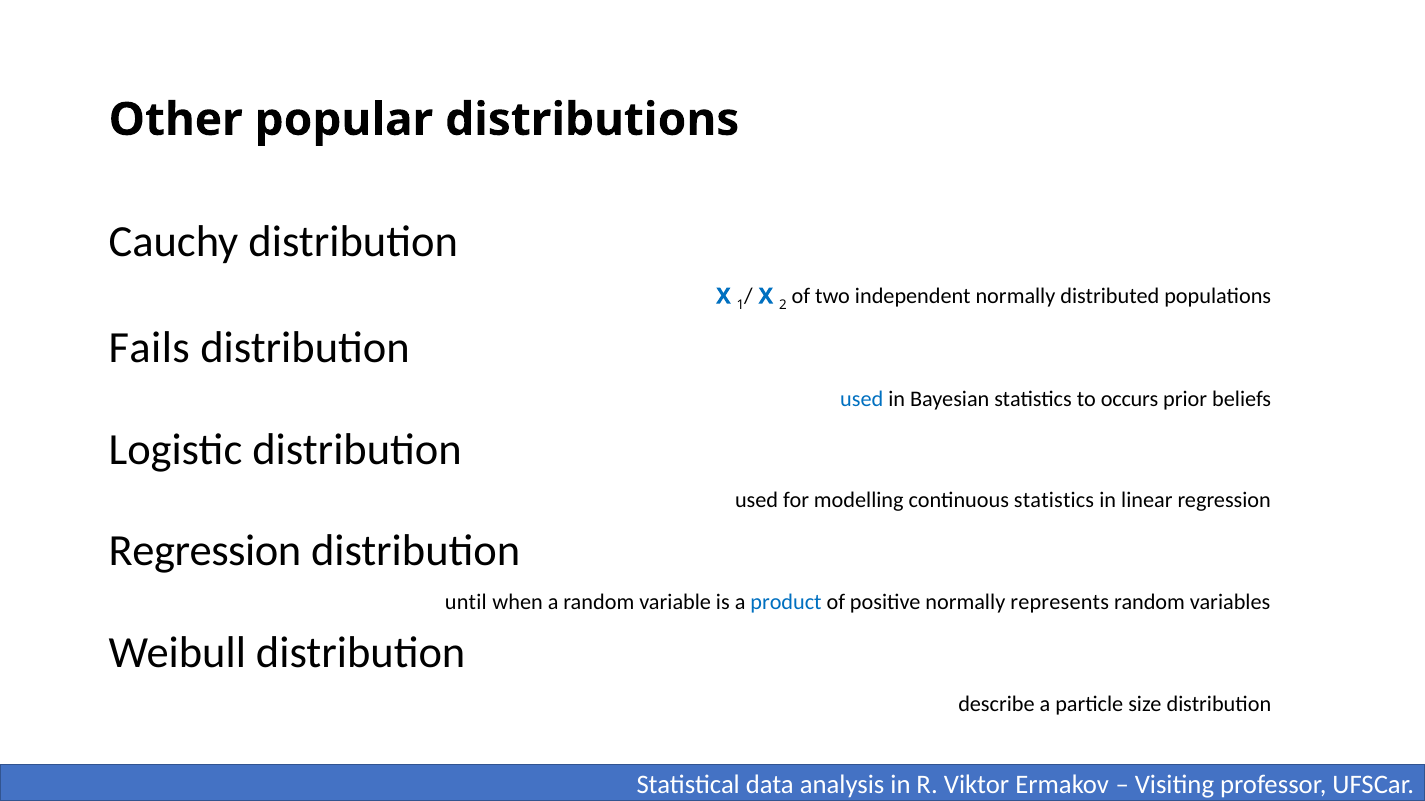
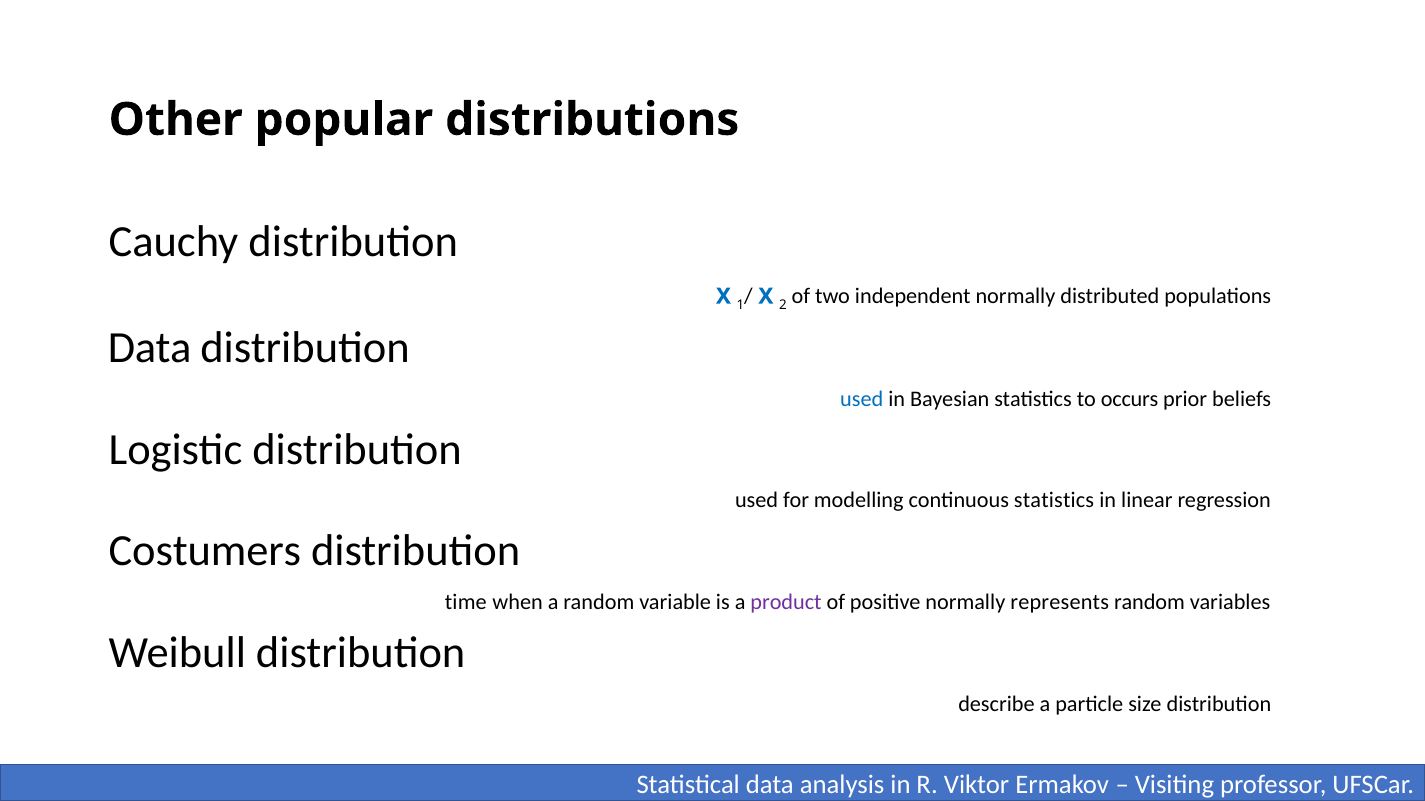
Fails: Fails -> Data (150, 348)
Regression: Regression -> Costumers (205, 552)
until: until -> time (466, 603)
product colour: blue -> purple (786, 603)
